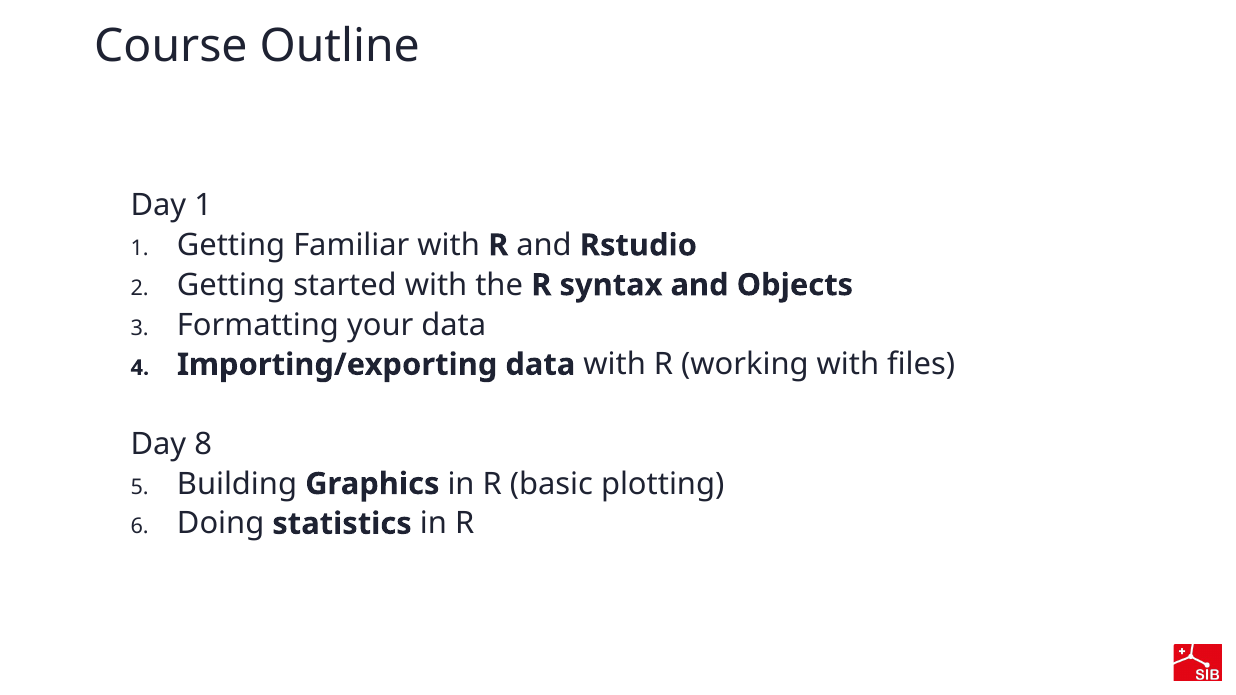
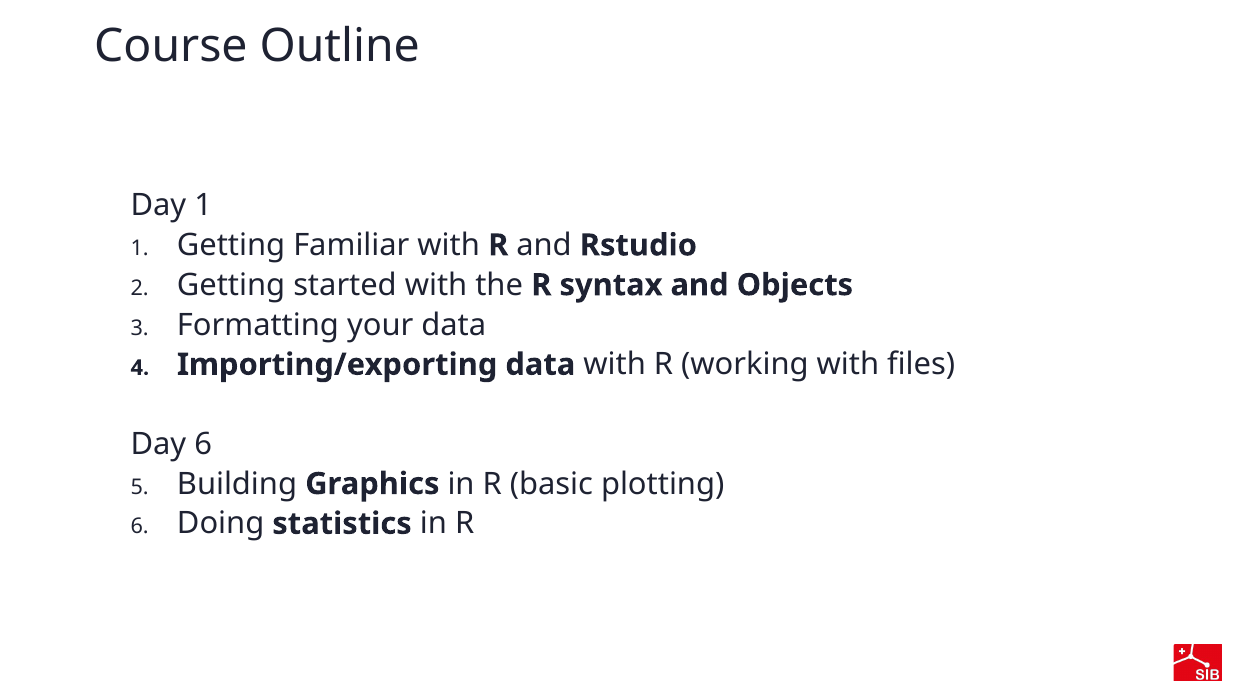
Day 8: 8 -> 6 (203, 444)
